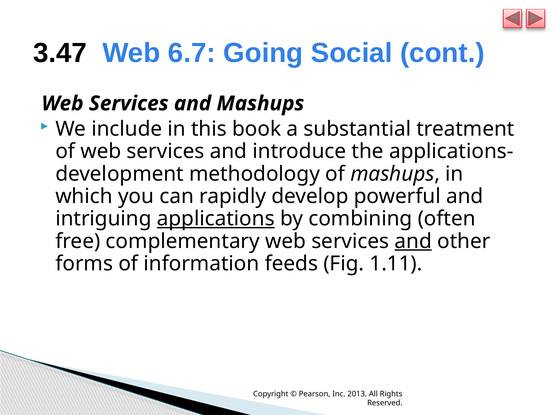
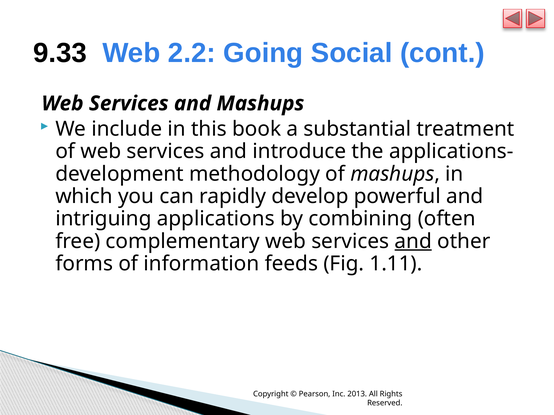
3.47: 3.47 -> 9.33 (60, 53)
6.7: 6.7 -> 2.2 (192, 53)
applications underline: present -> none (216, 219)
